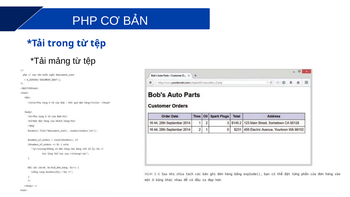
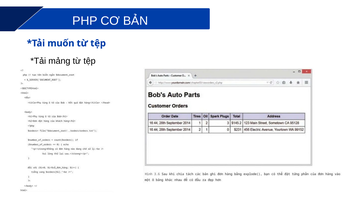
trong: trong -> muốn (61, 43)
